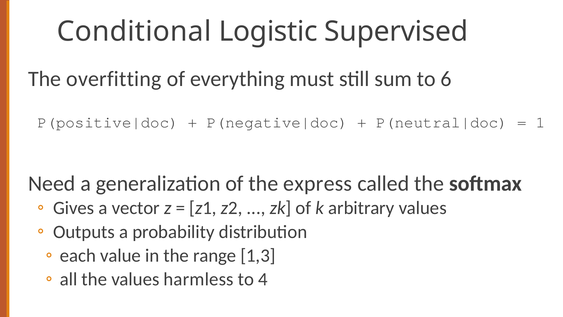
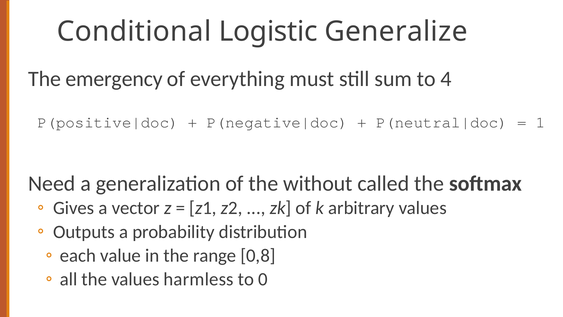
Supervised: Supervised -> Generalize (396, 31)
overfitting: overfitting -> emergency (114, 79)
6: 6 -> 4 (446, 79)
express: express -> without (318, 183)
1,3: 1,3 -> 0,8 (258, 255)
4: 4 -> 0 (263, 279)
